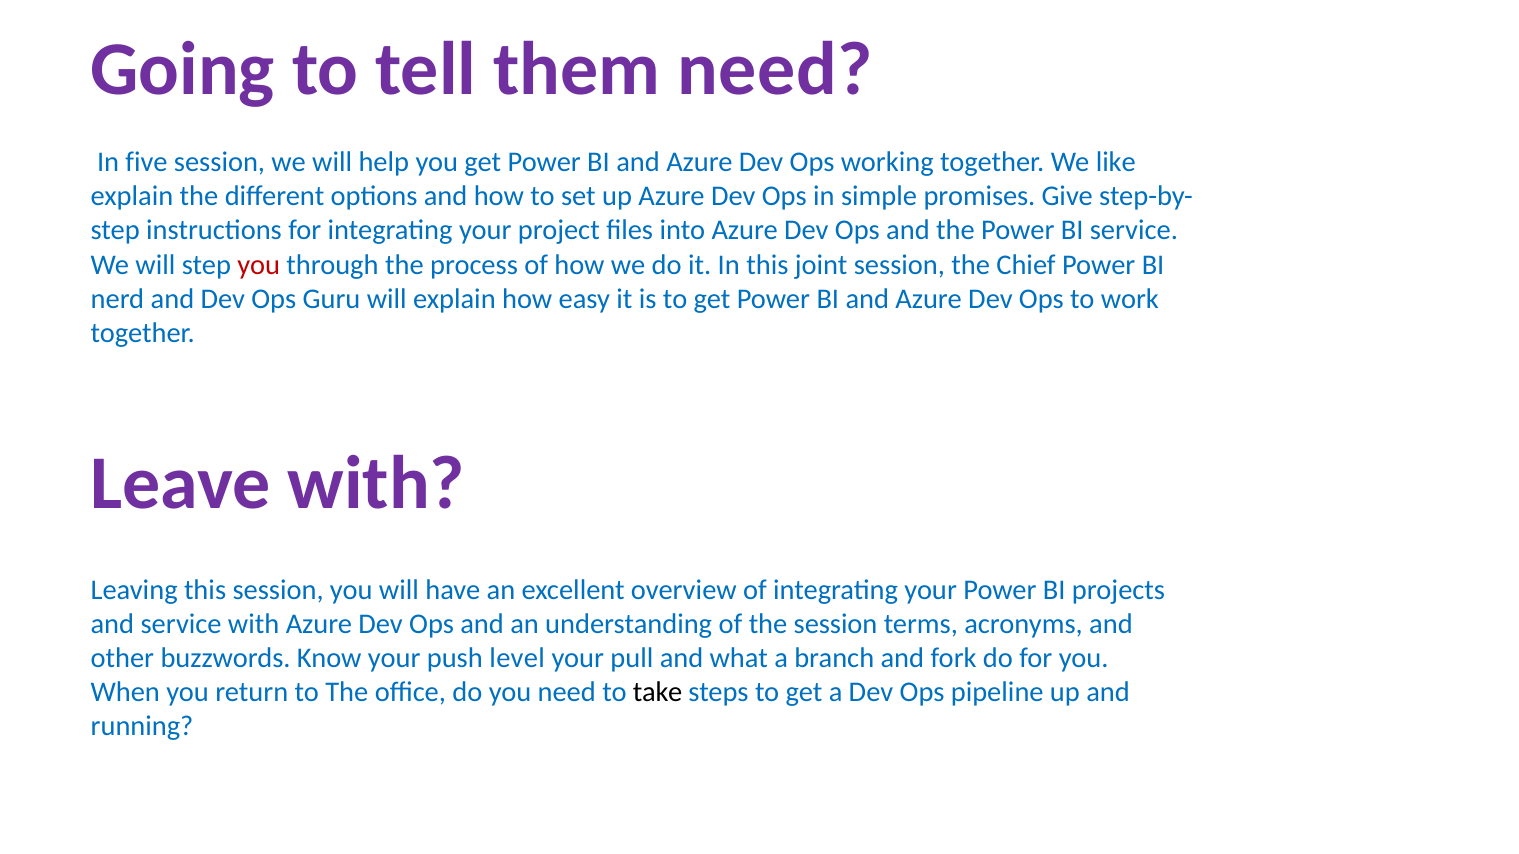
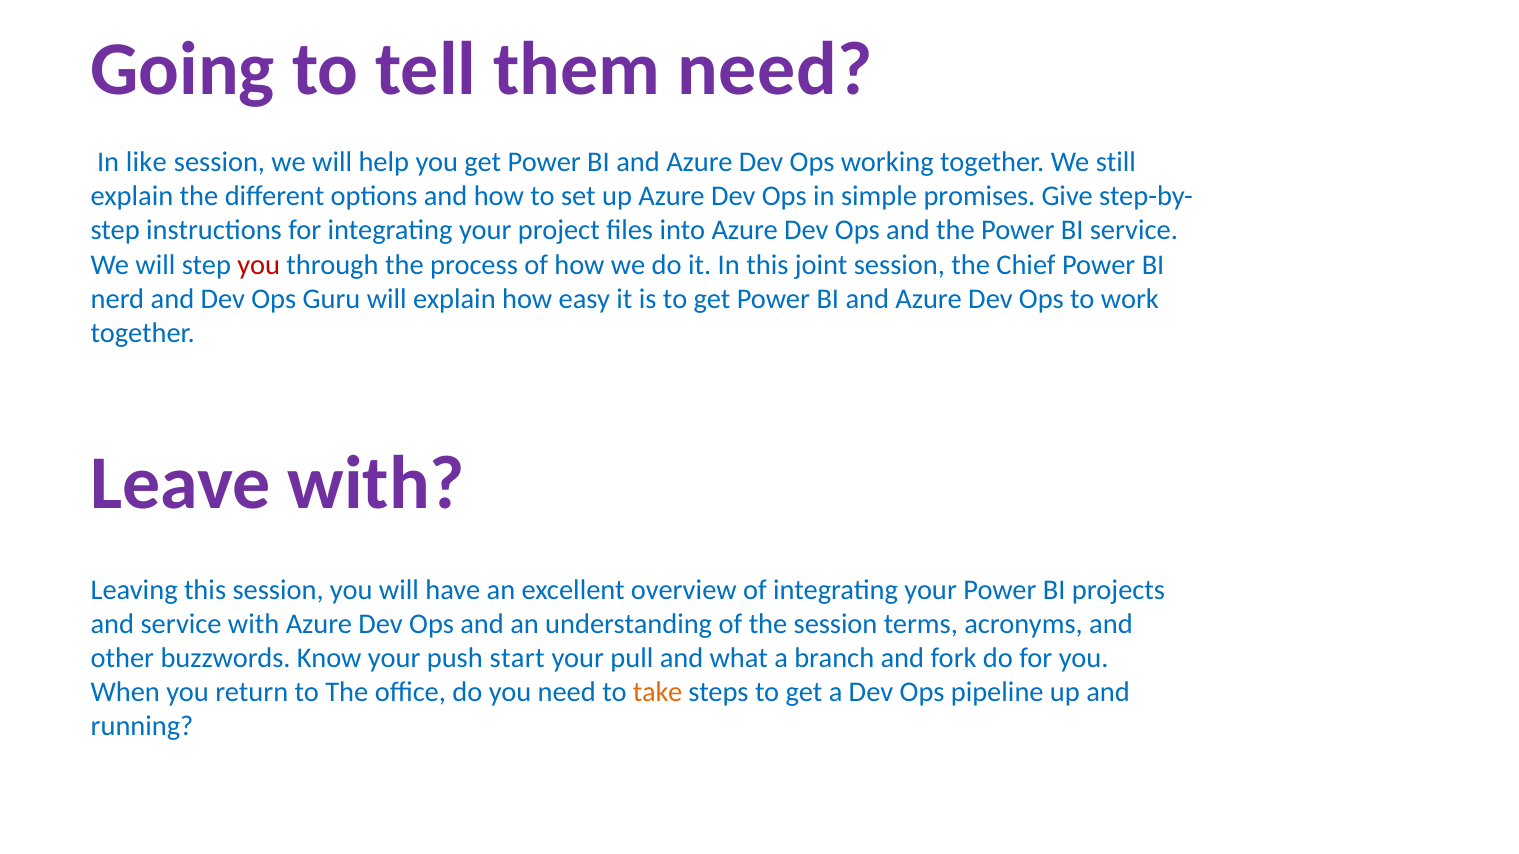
five: five -> like (146, 162)
like: like -> still (1116, 162)
level: level -> start (517, 658)
take colour: black -> orange (658, 692)
